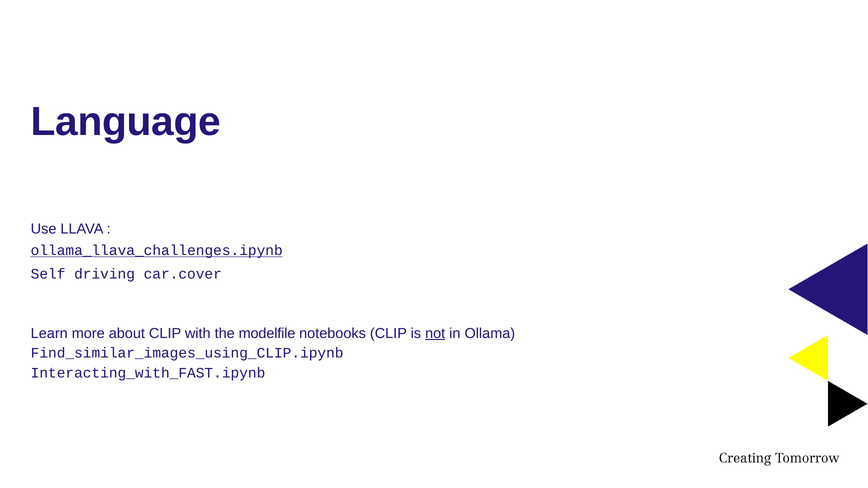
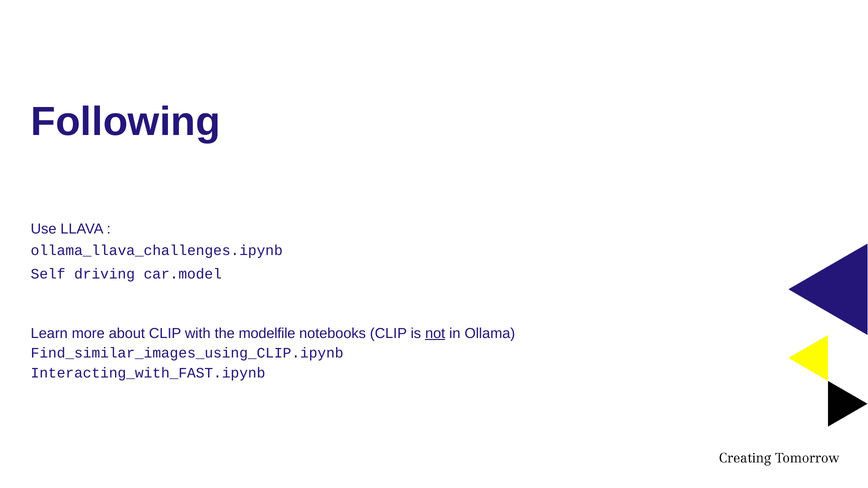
Language: Language -> Following (126, 122)
ollama_llava_challenges.ipynb underline: present -> none (157, 251)
car.cover: car.cover -> car.model (183, 274)
